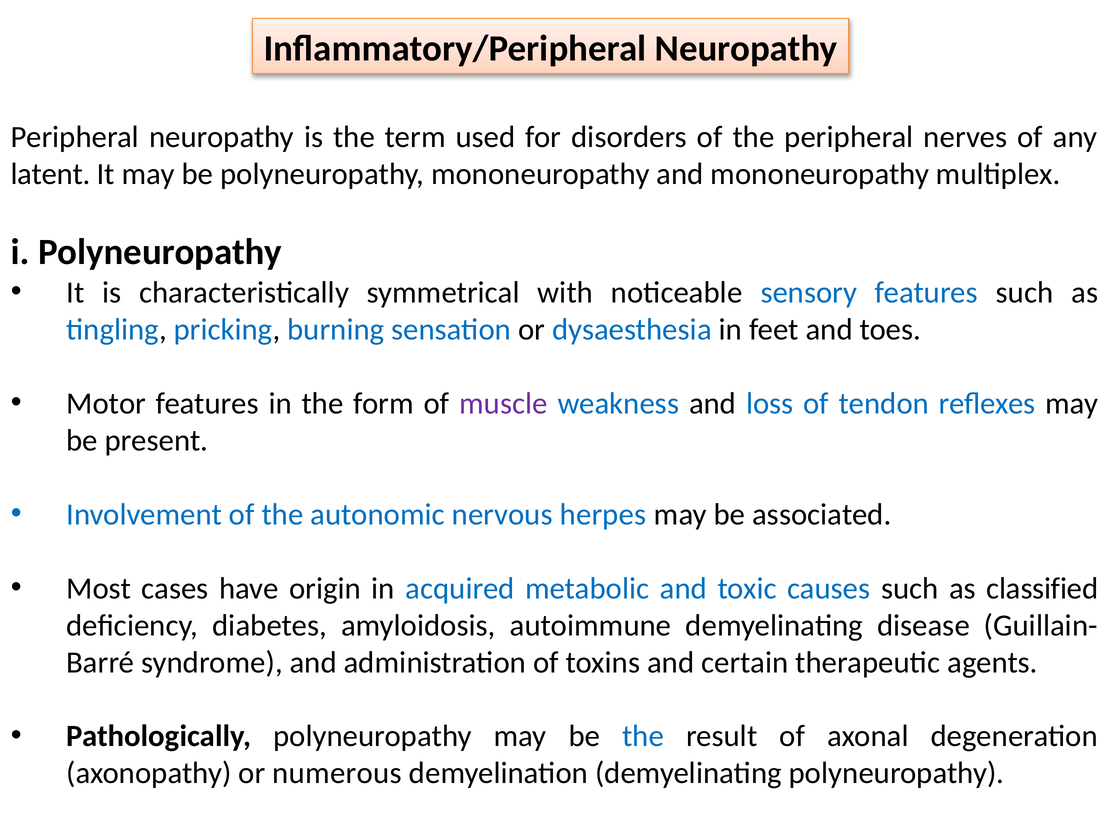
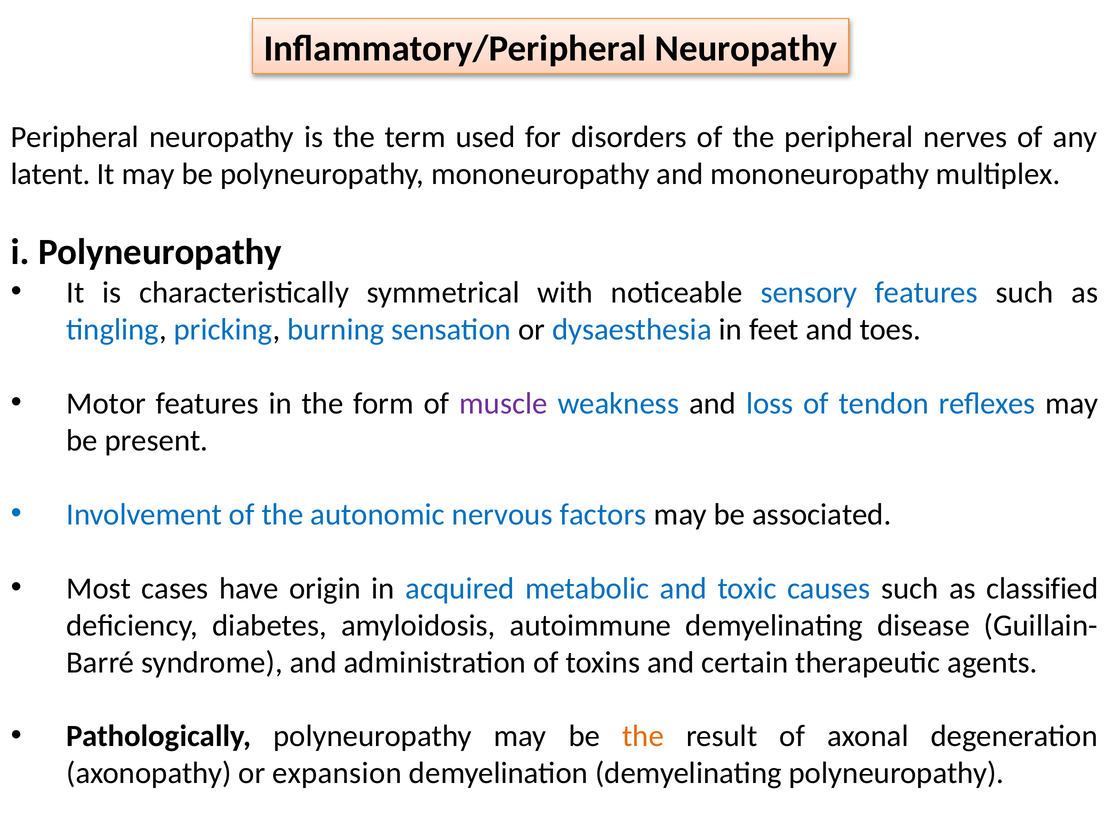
herpes: herpes -> factors (603, 514)
the colour: blue -> orange (643, 736)
numerous: numerous -> expansion (337, 773)
